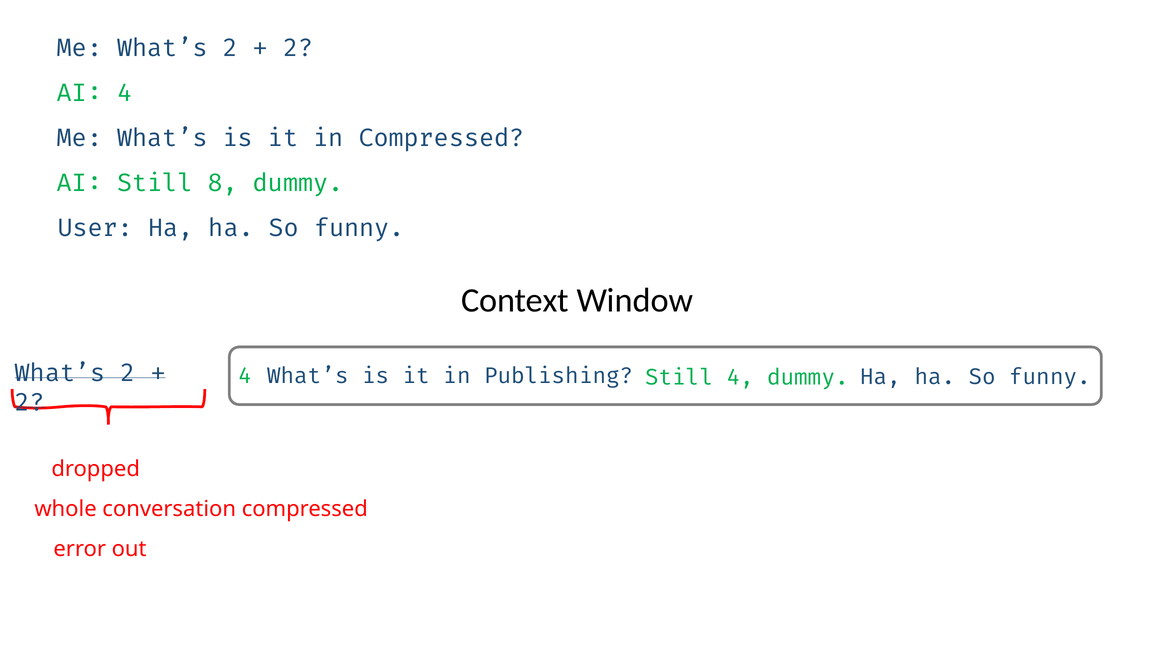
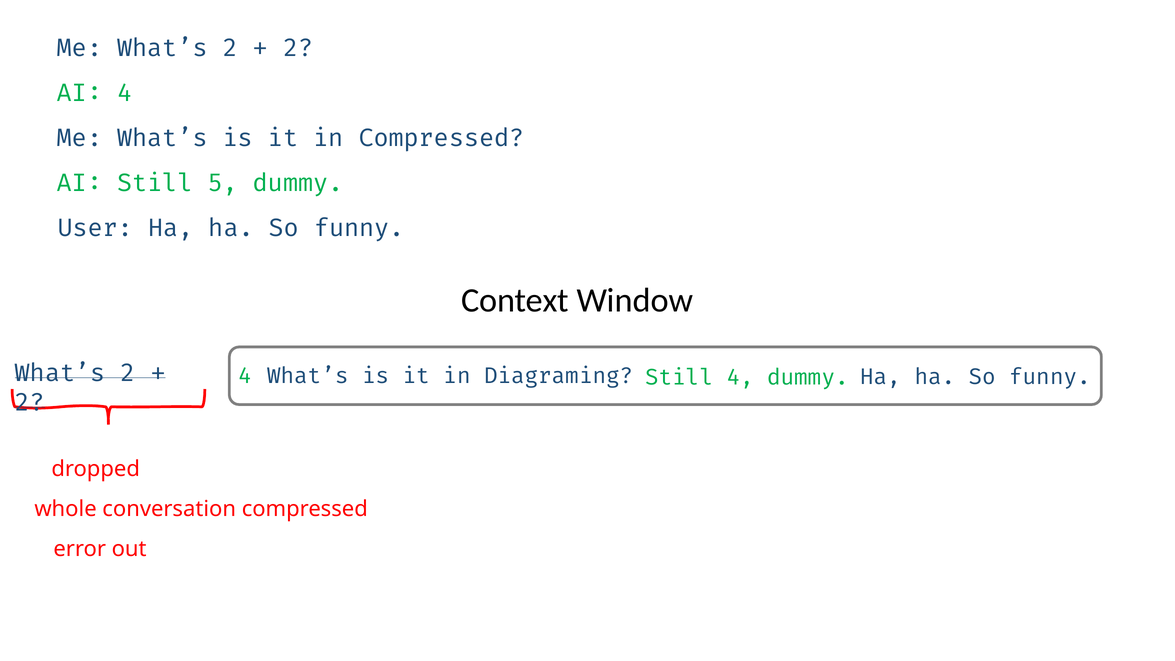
8: 8 -> 5 (223, 183)
Publishing: Publishing -> Diagraming (559, 376)
